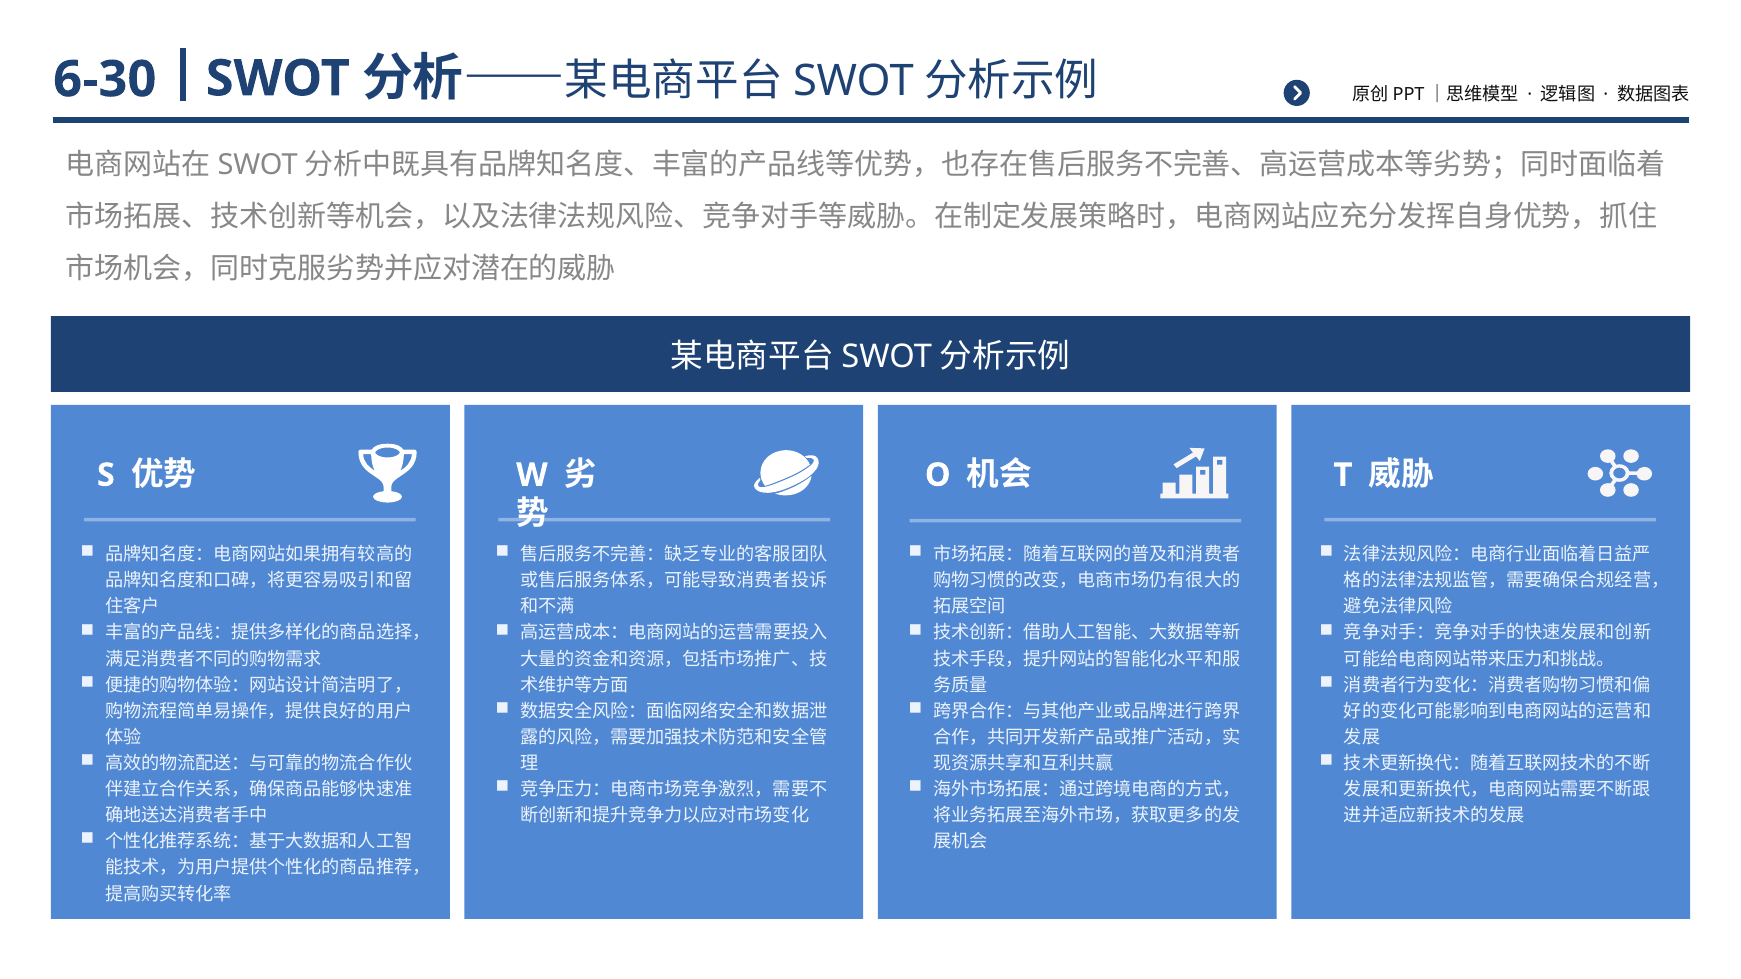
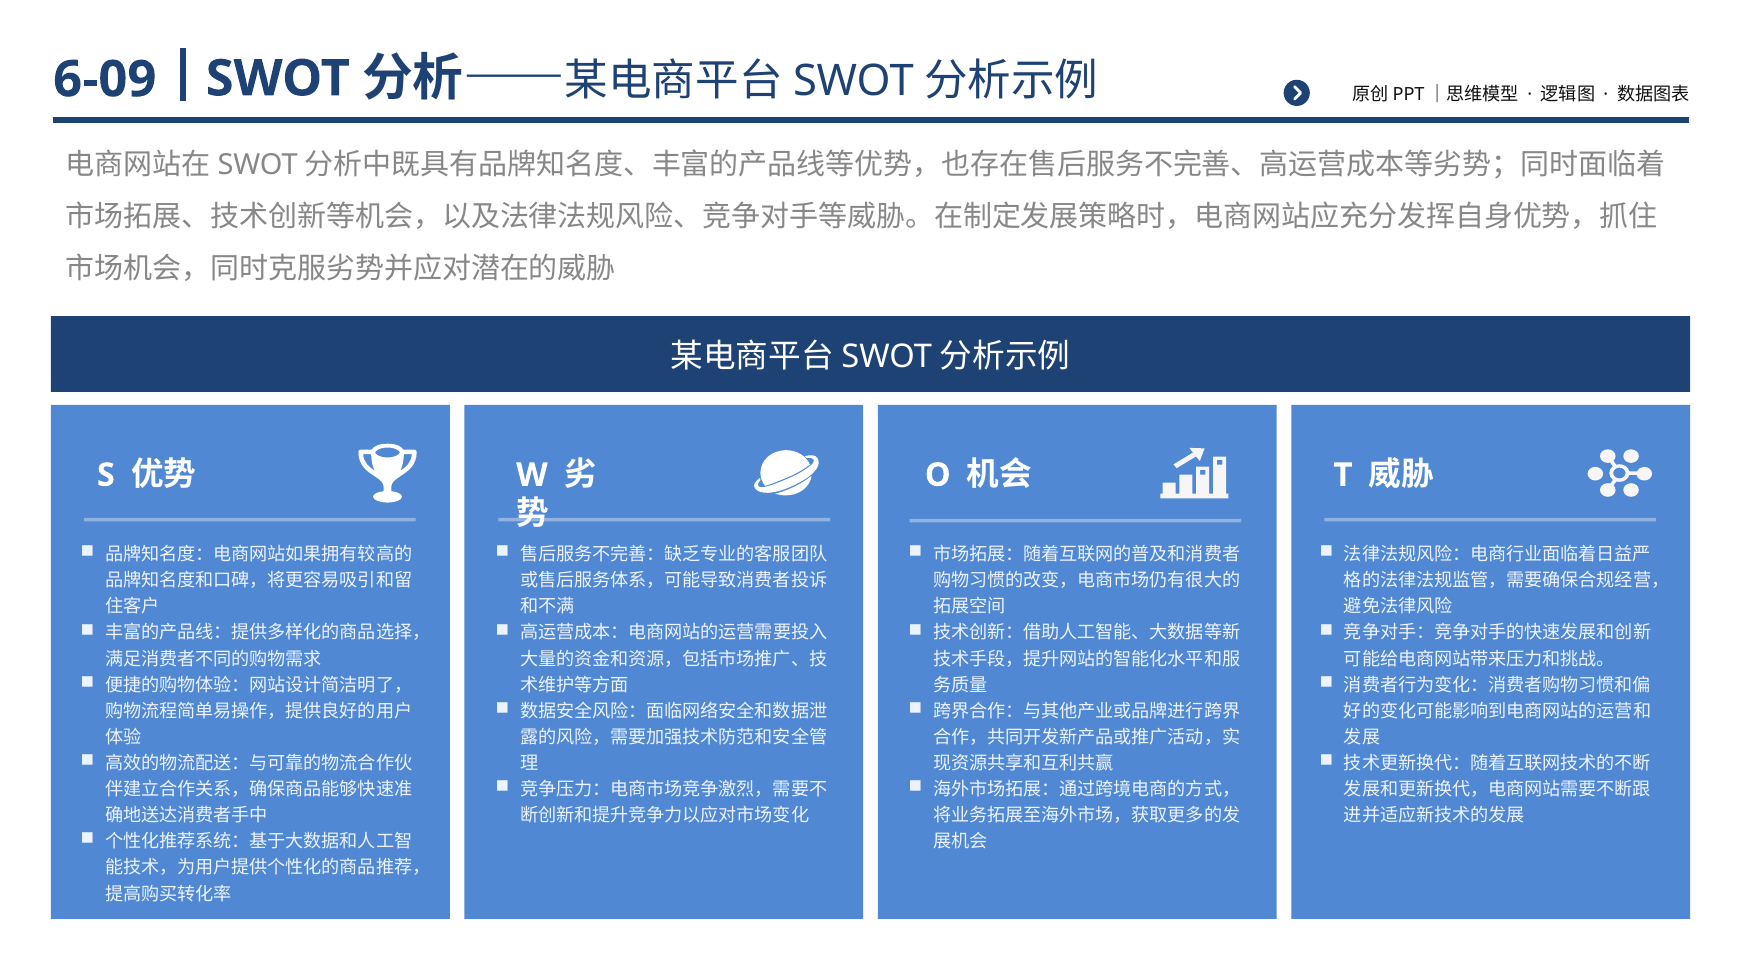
6-30: 6-30 -> 6-09 (105, 80)
